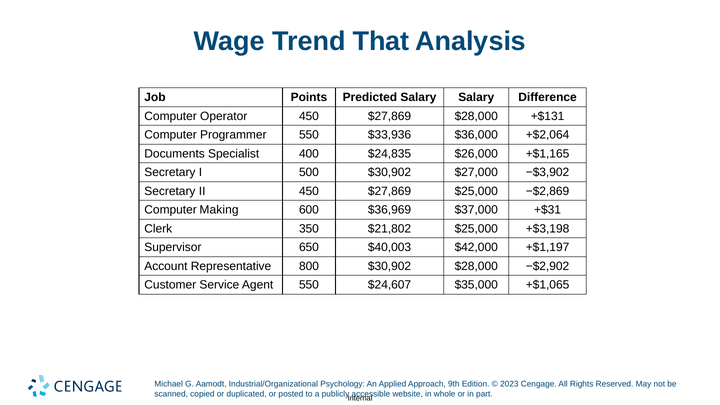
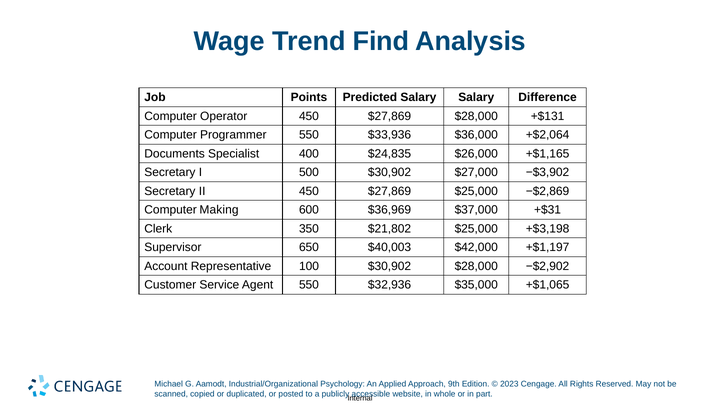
That: That -> Find (381, 41)
800: 800 -> 100 (309, 266)
$24,607: $24,607 -> $32,936 (390, 285)
